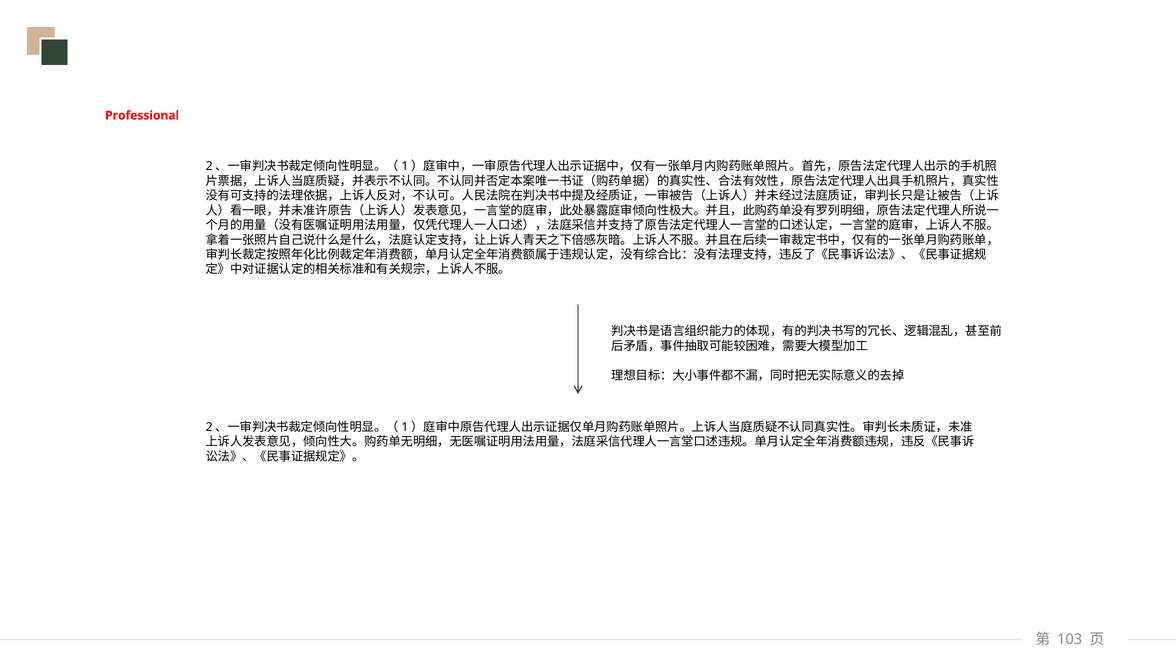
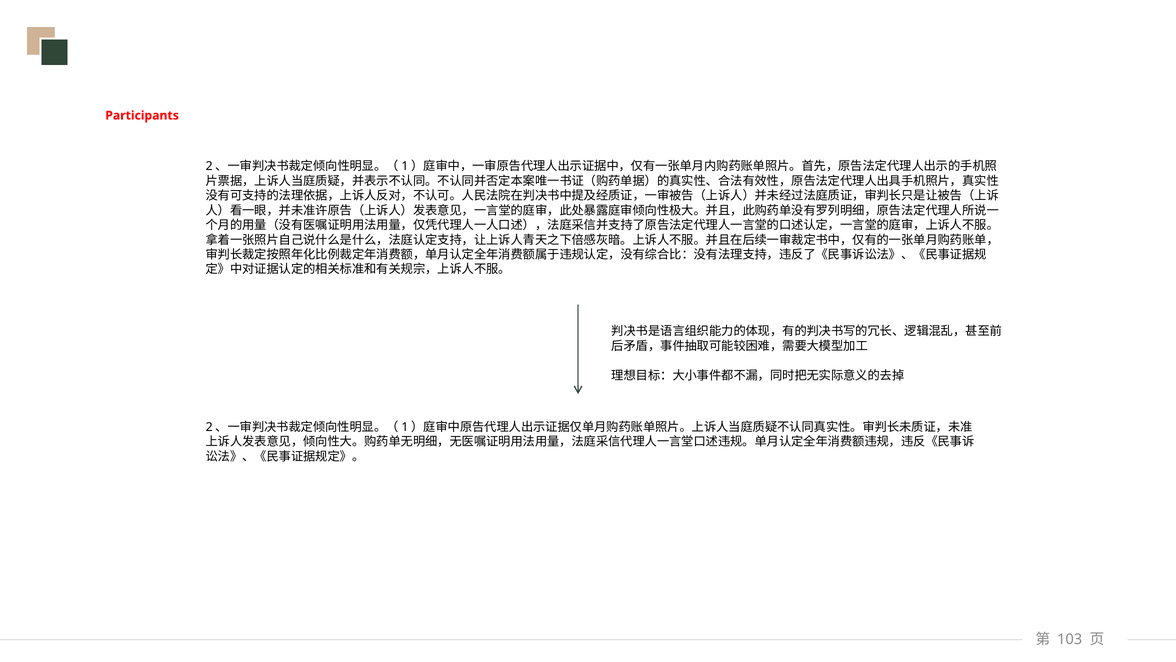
Professional: Professional -> Participants (142, 115)
